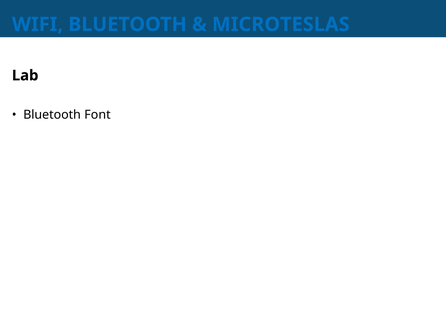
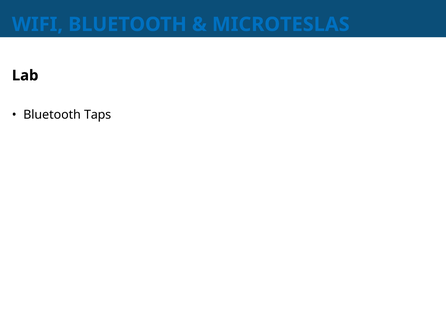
Font: Font -> Taps (98, 115)
